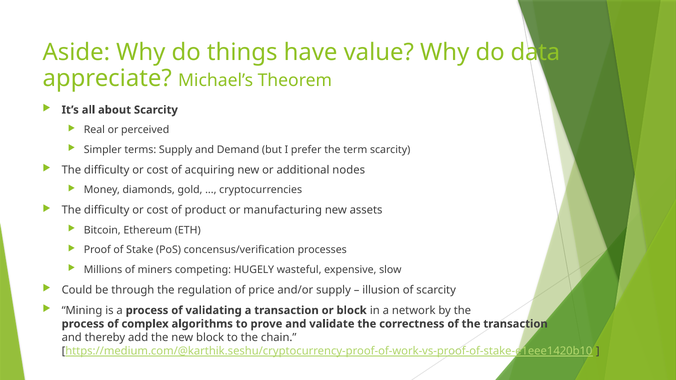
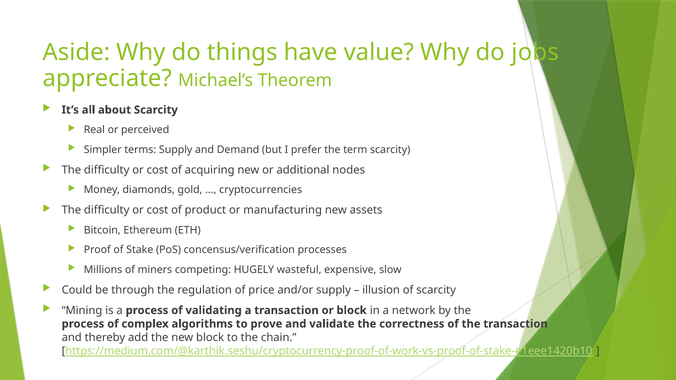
data: data -> jobs (535, 52)
